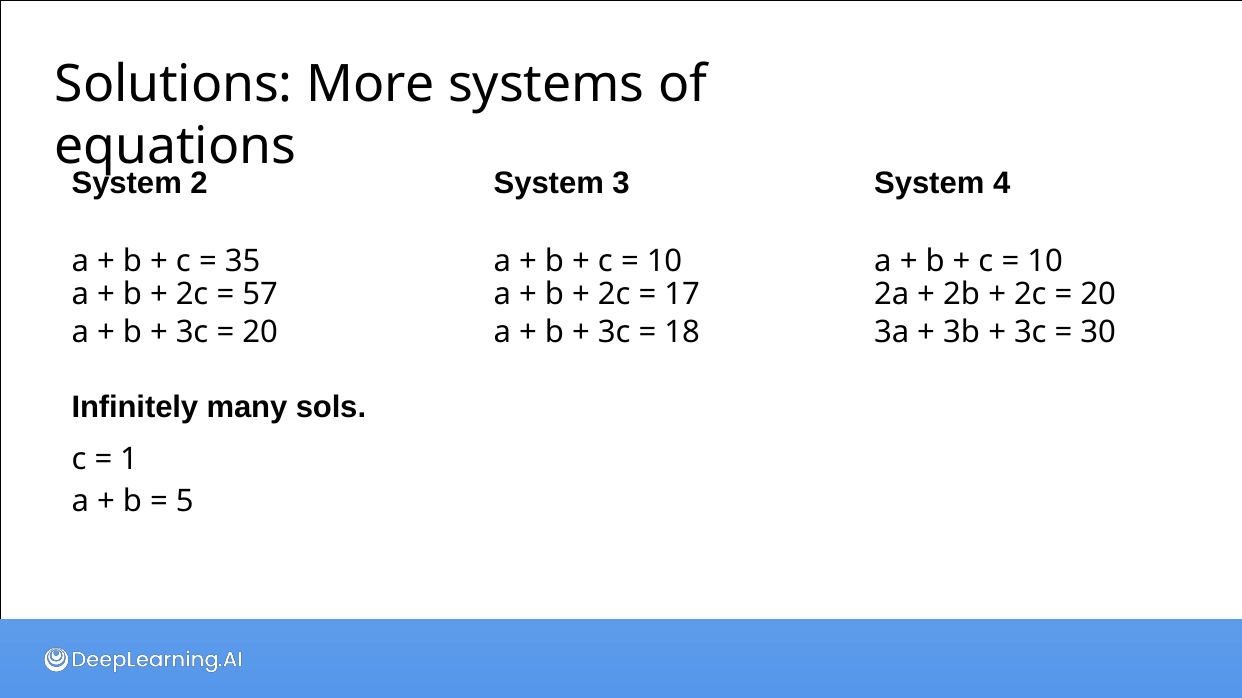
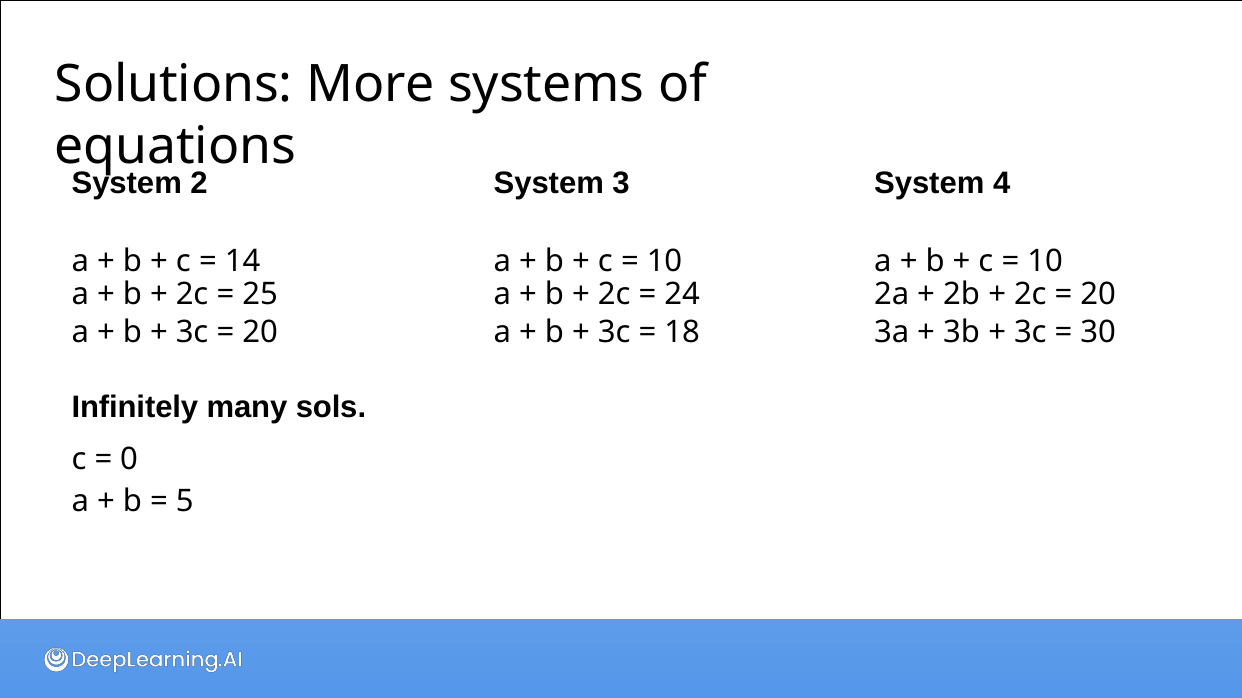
35: 35 -> 14 (243, 261)
57: 57 -> 25 (260, 294)
17: 17 -> 24 (682, 294)
1: 1 -> 0 (129, 460)
